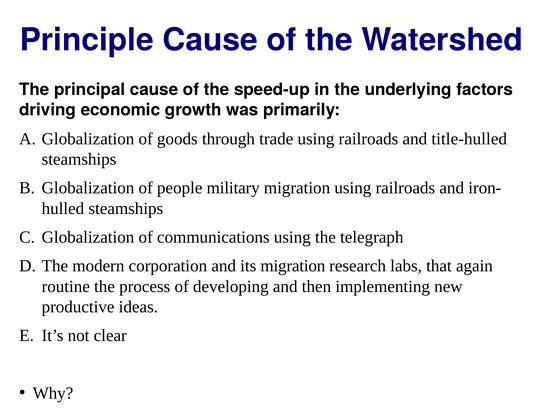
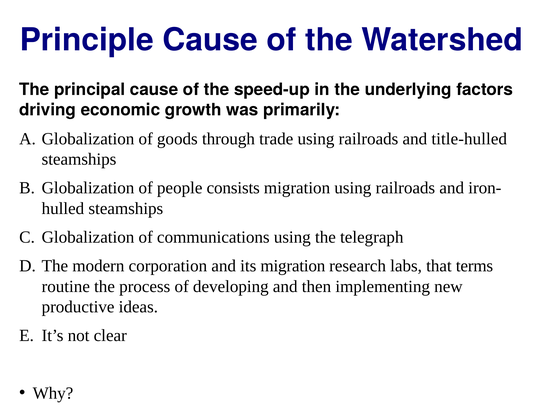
military: military -> consists (233, 188)
again: again -> terms (474, 266)
